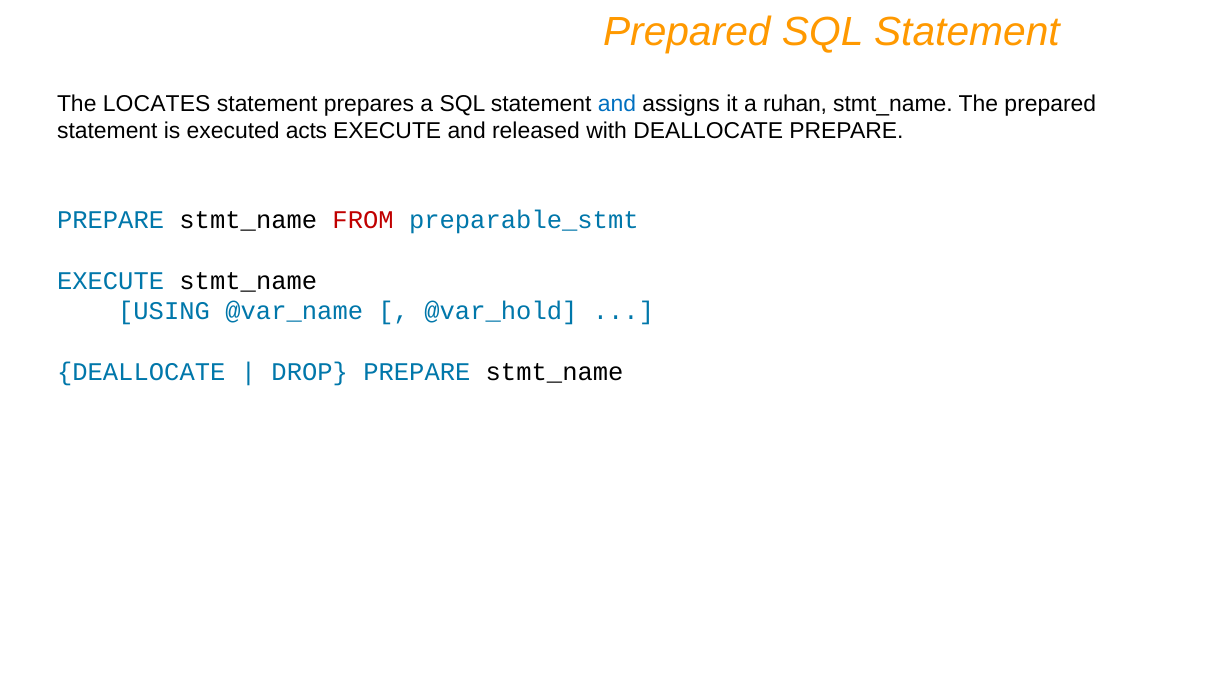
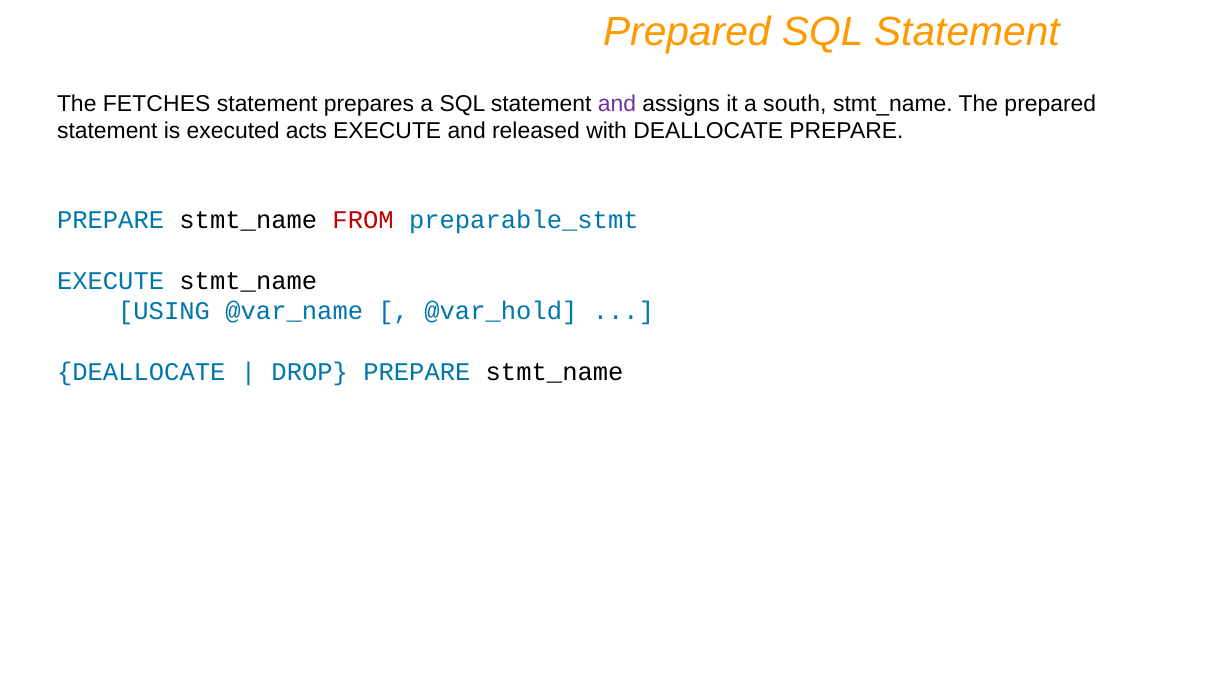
LOCATES: LOCATES -> FETCHES (157, 104)
and colour: blue -> purple (617, 104)
ruhan: ruhan -> south (795, 104)
